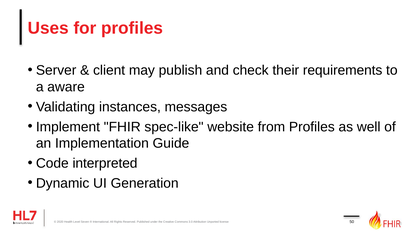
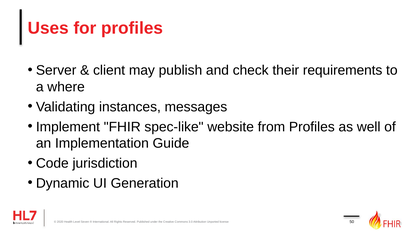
aware: aware -> where (66, 87)
interpreted: interpreted -> jurisdiction (105, 163)
